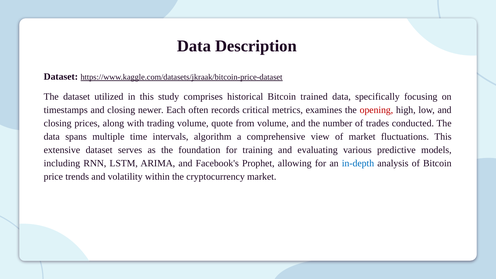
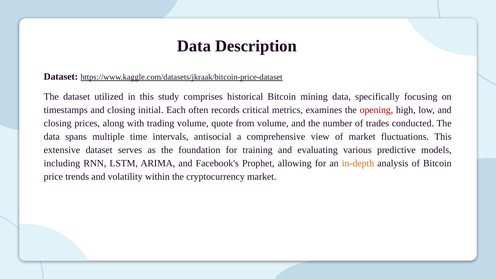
trained: trained -> mining (314, 97)
newer: newer -> initial (151, 110)
algorithm: algorithm -> antisocial (213, 137)
in-depth colour: blue -> orange (358, 163)
